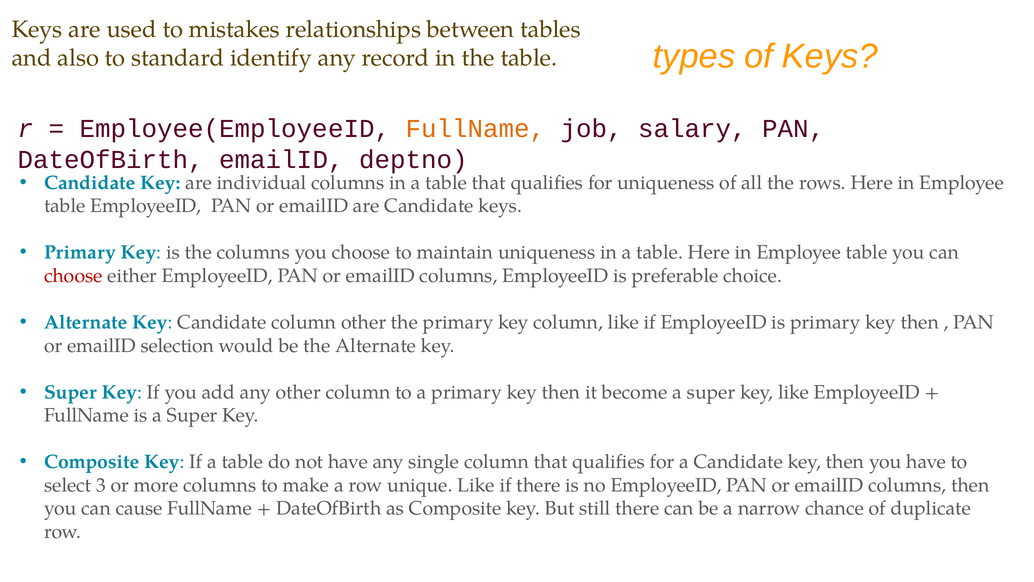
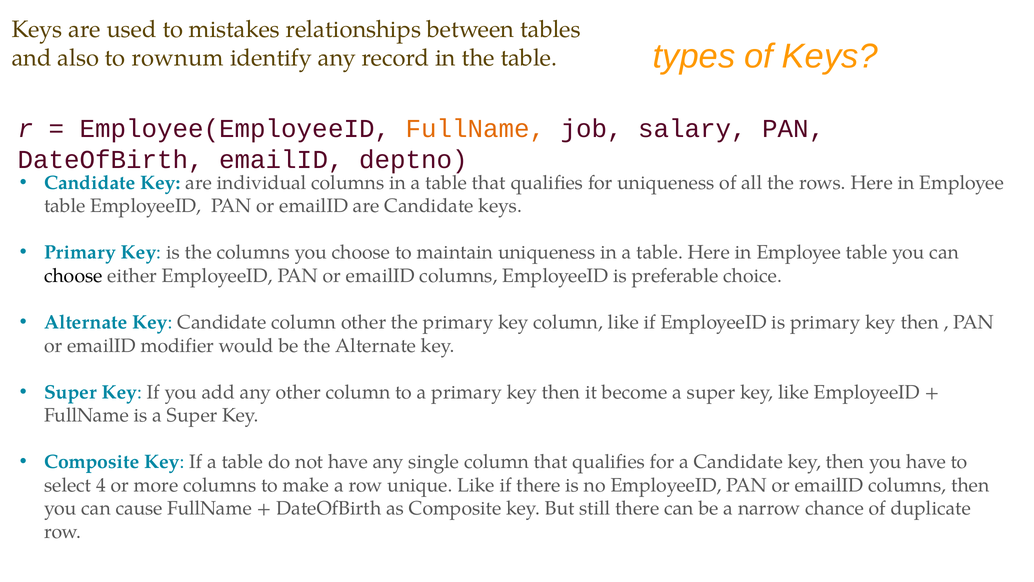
standard: standard -> rownum (178, 58)
choose colour: red -> black (73, 276)
selection: selection -> modifier (177, 345)
3: 3 -> 4 (101, 485)
